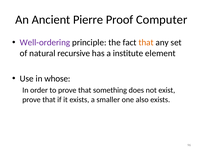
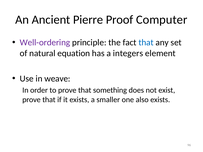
that colour: orange -> blue (146, 43)
recursive: recursive -> equation (74, 53)
institute: institute -> integers (128, 53)
whose: whose -> weave (57, 79)
